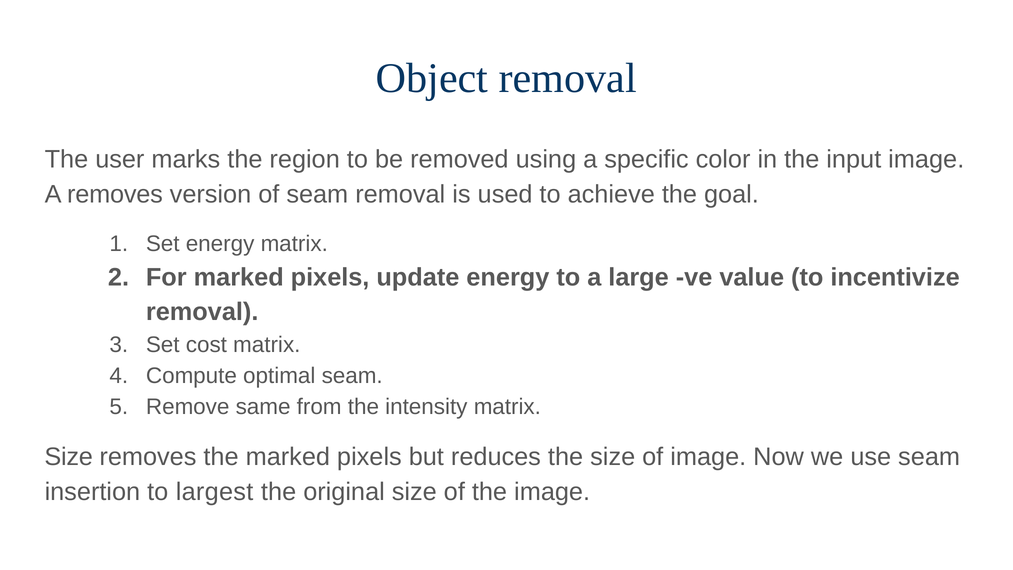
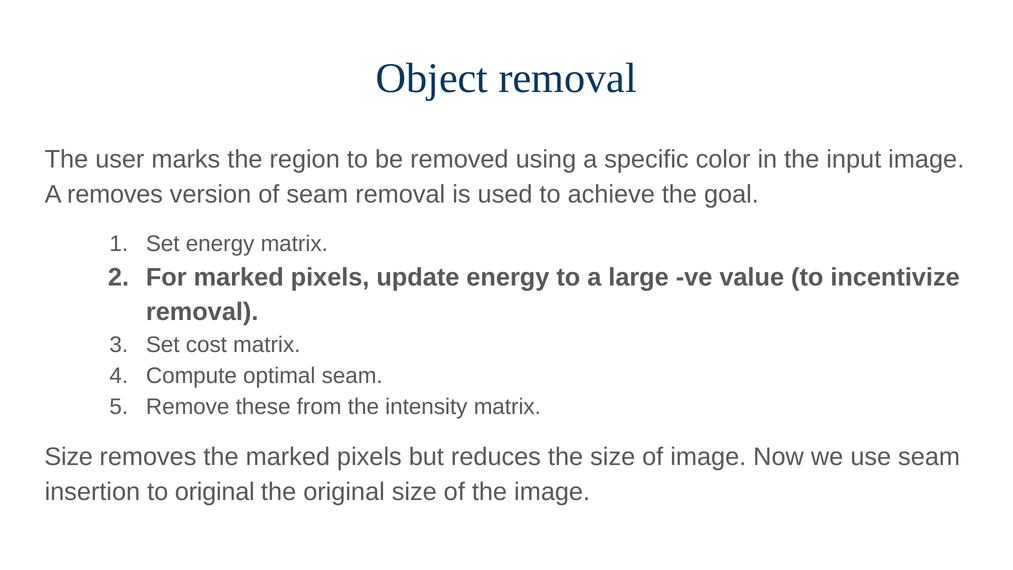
same: same -> these (263, 407)
to largest: largest -> original (215, 492)
